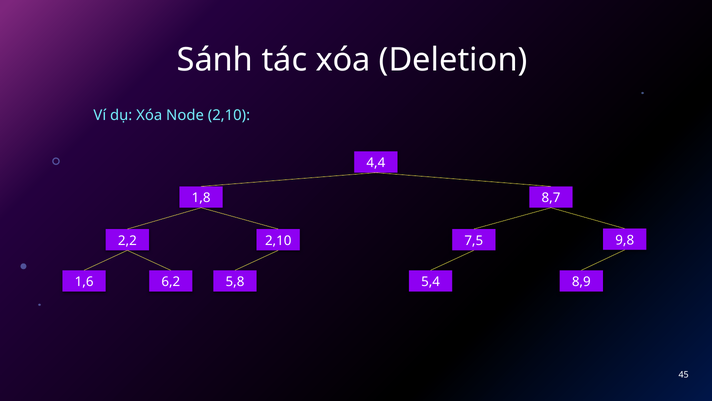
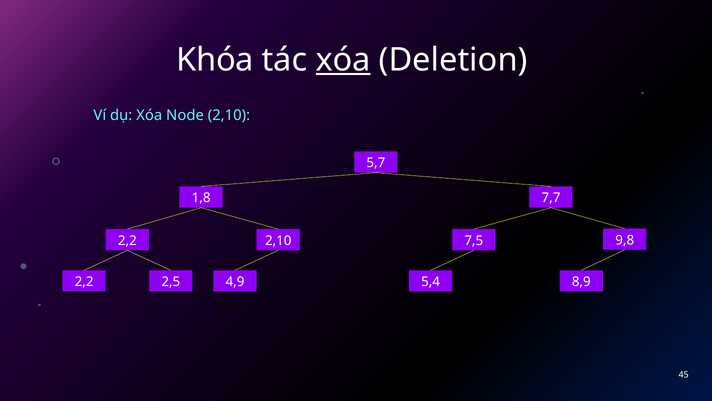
Sánh: Sánh -> Khóa (215, 60)
xóa underline: none -> present (343, 60)
4,4: 4,4 -> 5,7 (376, 163)
8,7: 8,7 -> 7,7 (551, 198)
1,6: 1,6 -> 2,2 (84, 282)
6,2: 6,2 -> 2,5 (171, 282)
5,8: 5,8 -> 4,9 (235, 282)
